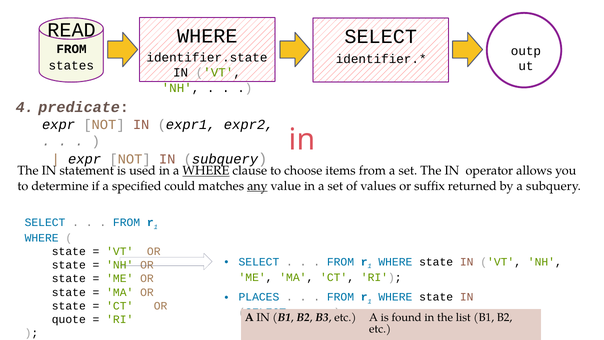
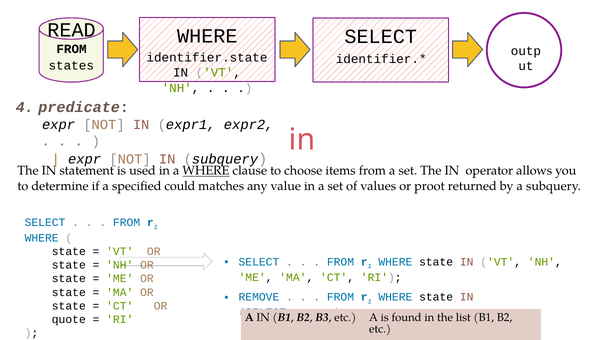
any underline: present -> none (257, 186)
suffix: suffix -> proot (429, 186)
PLACES: PLACES -> REMOVE (259, 297)
